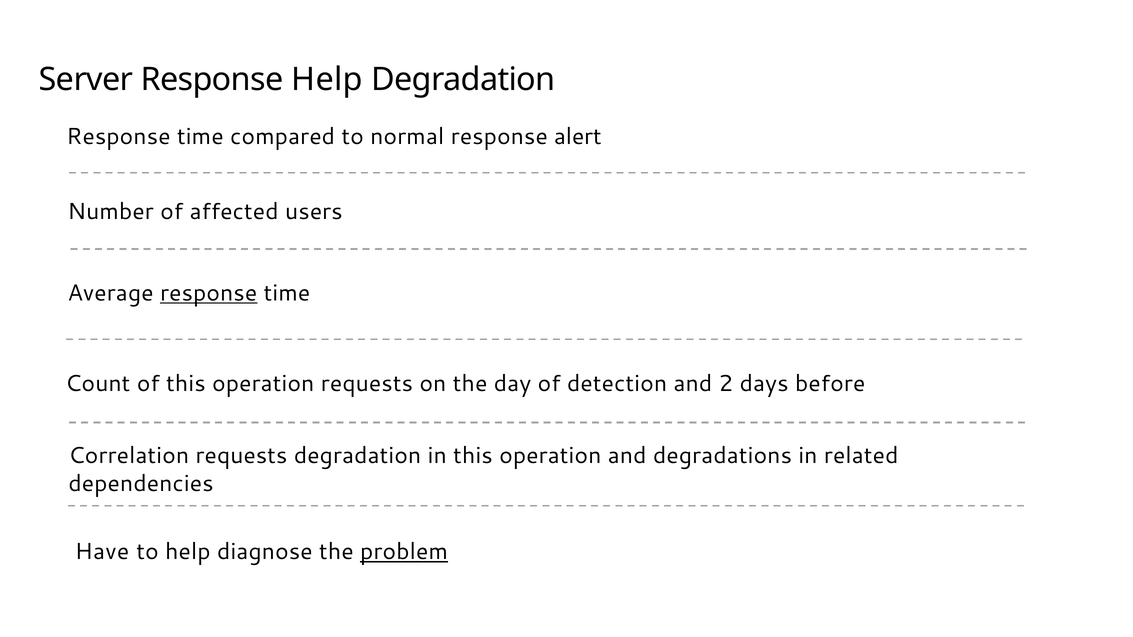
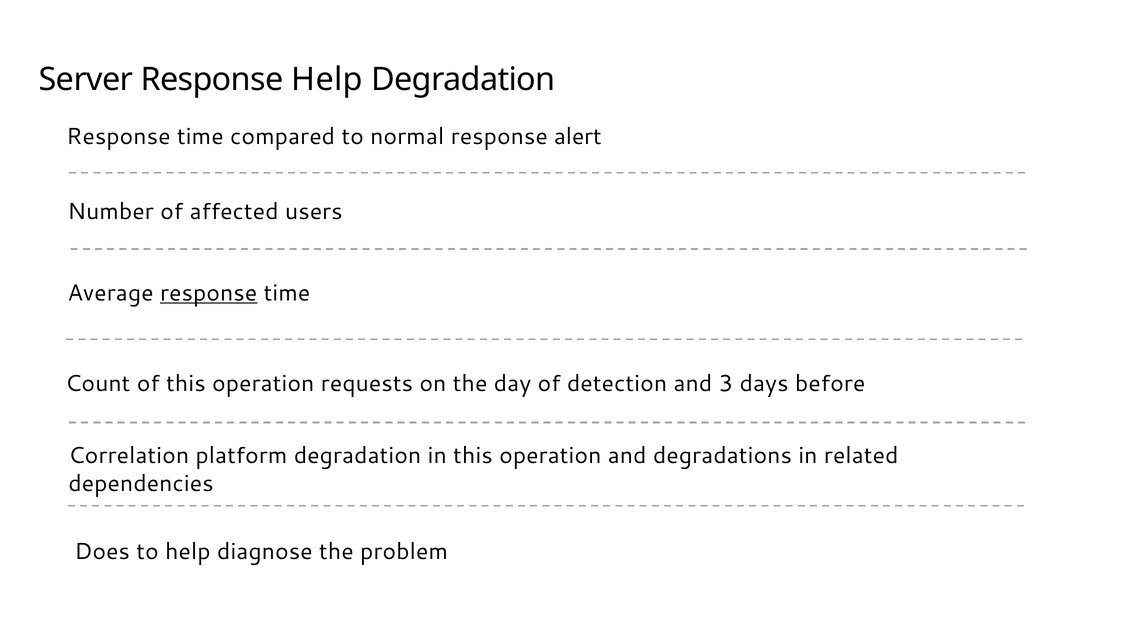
2: 2 -> 3 (726, 384)
Correlation requests: requests -> platform (241, 456)
Have: Have -> Does (102, 552)
problem underline: present -> none (404, 552)
